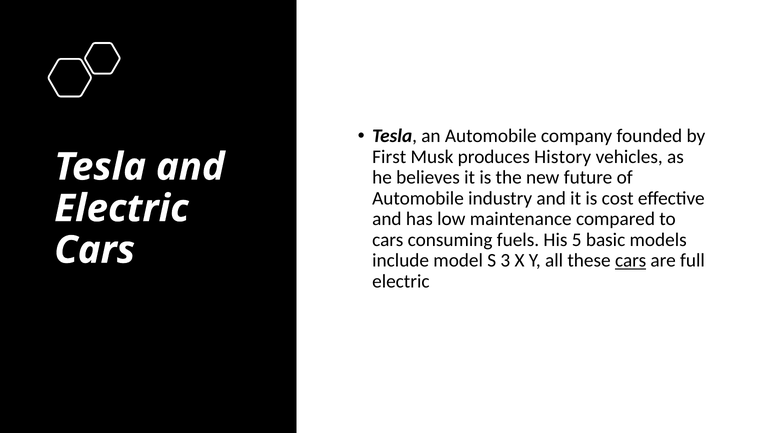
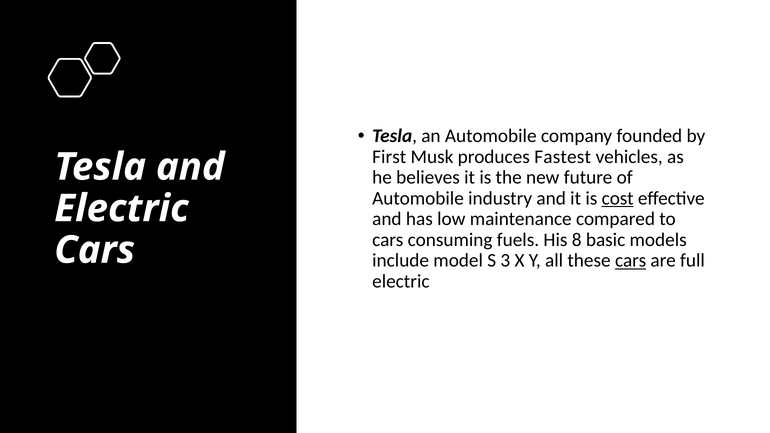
History: History -> Fastest (563, 157)
cost underline: none -> present (618, 198)
5: 5 -> 8 (577, 240)
